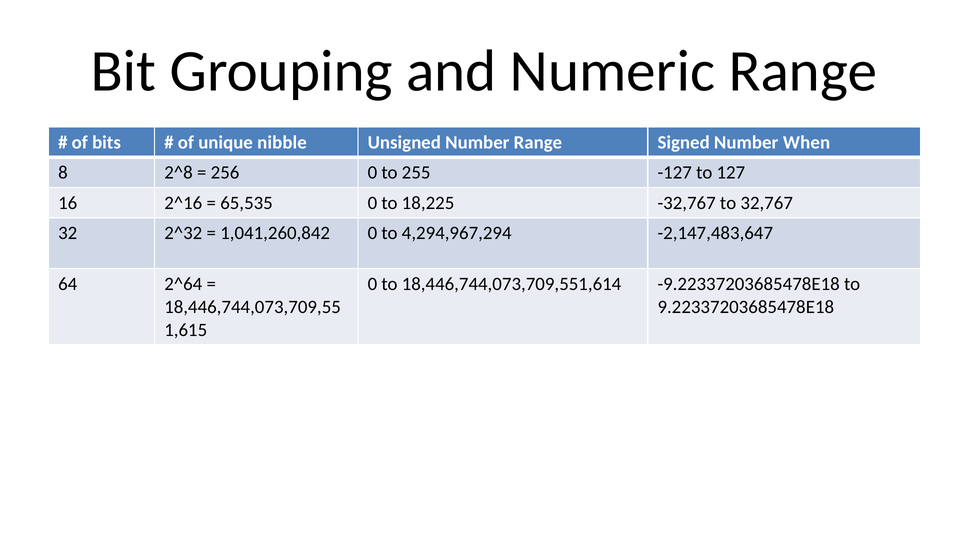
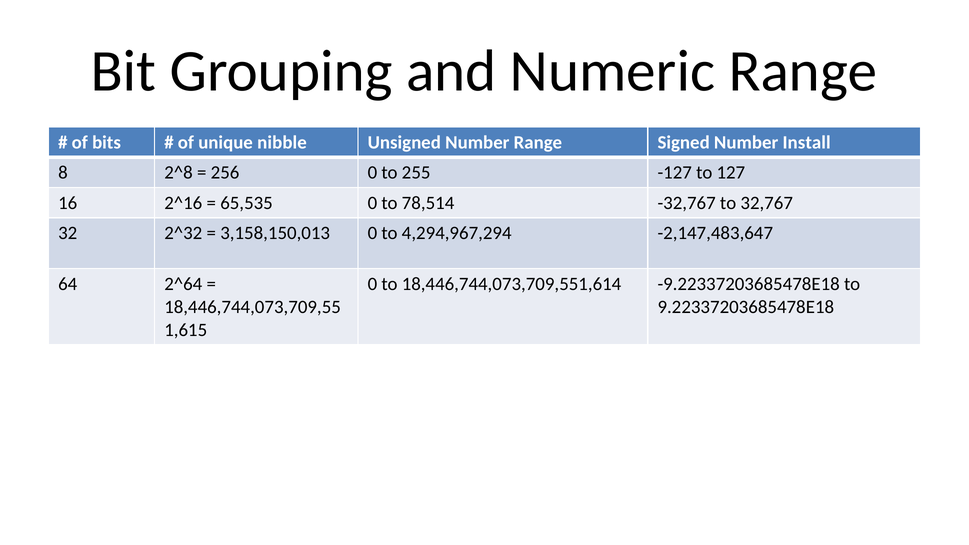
When: When -> Install (807, 143)
18,225: 18,225 -> 78,514 (428, 203)
1,041,260,842: 1,041,260,842 -> 3,158,150,013 (275, 233)
